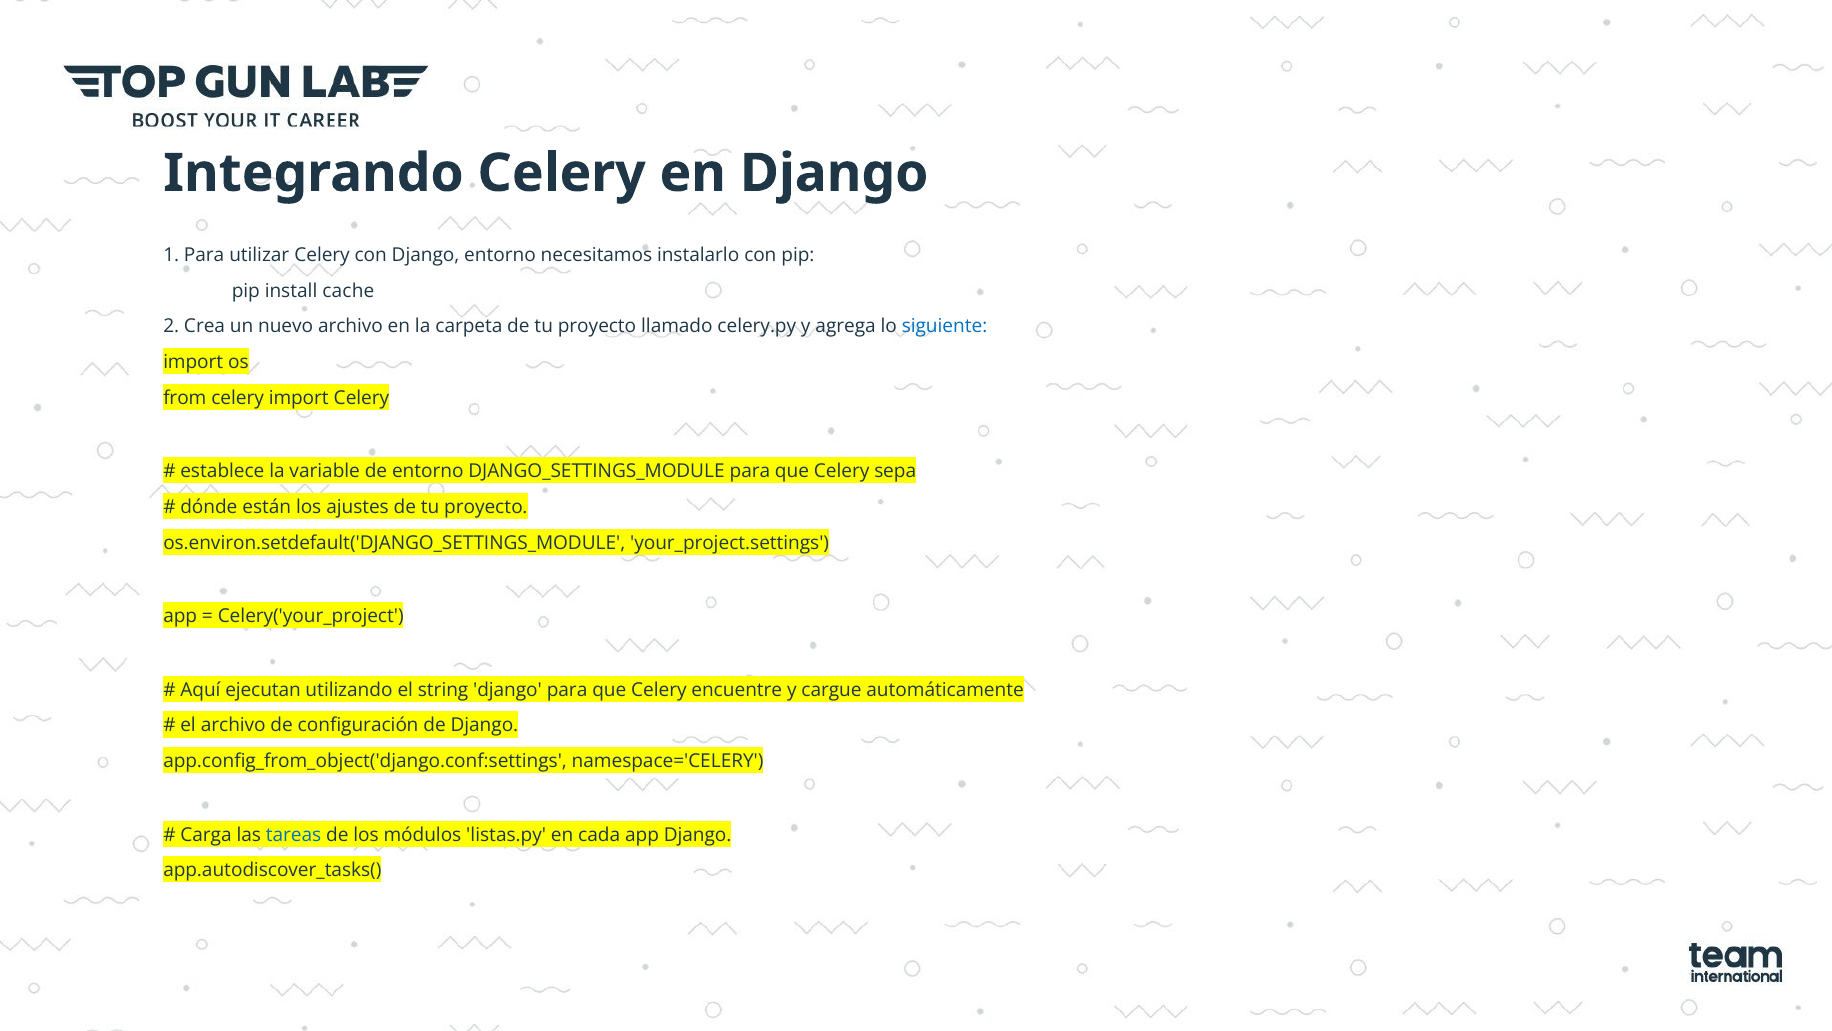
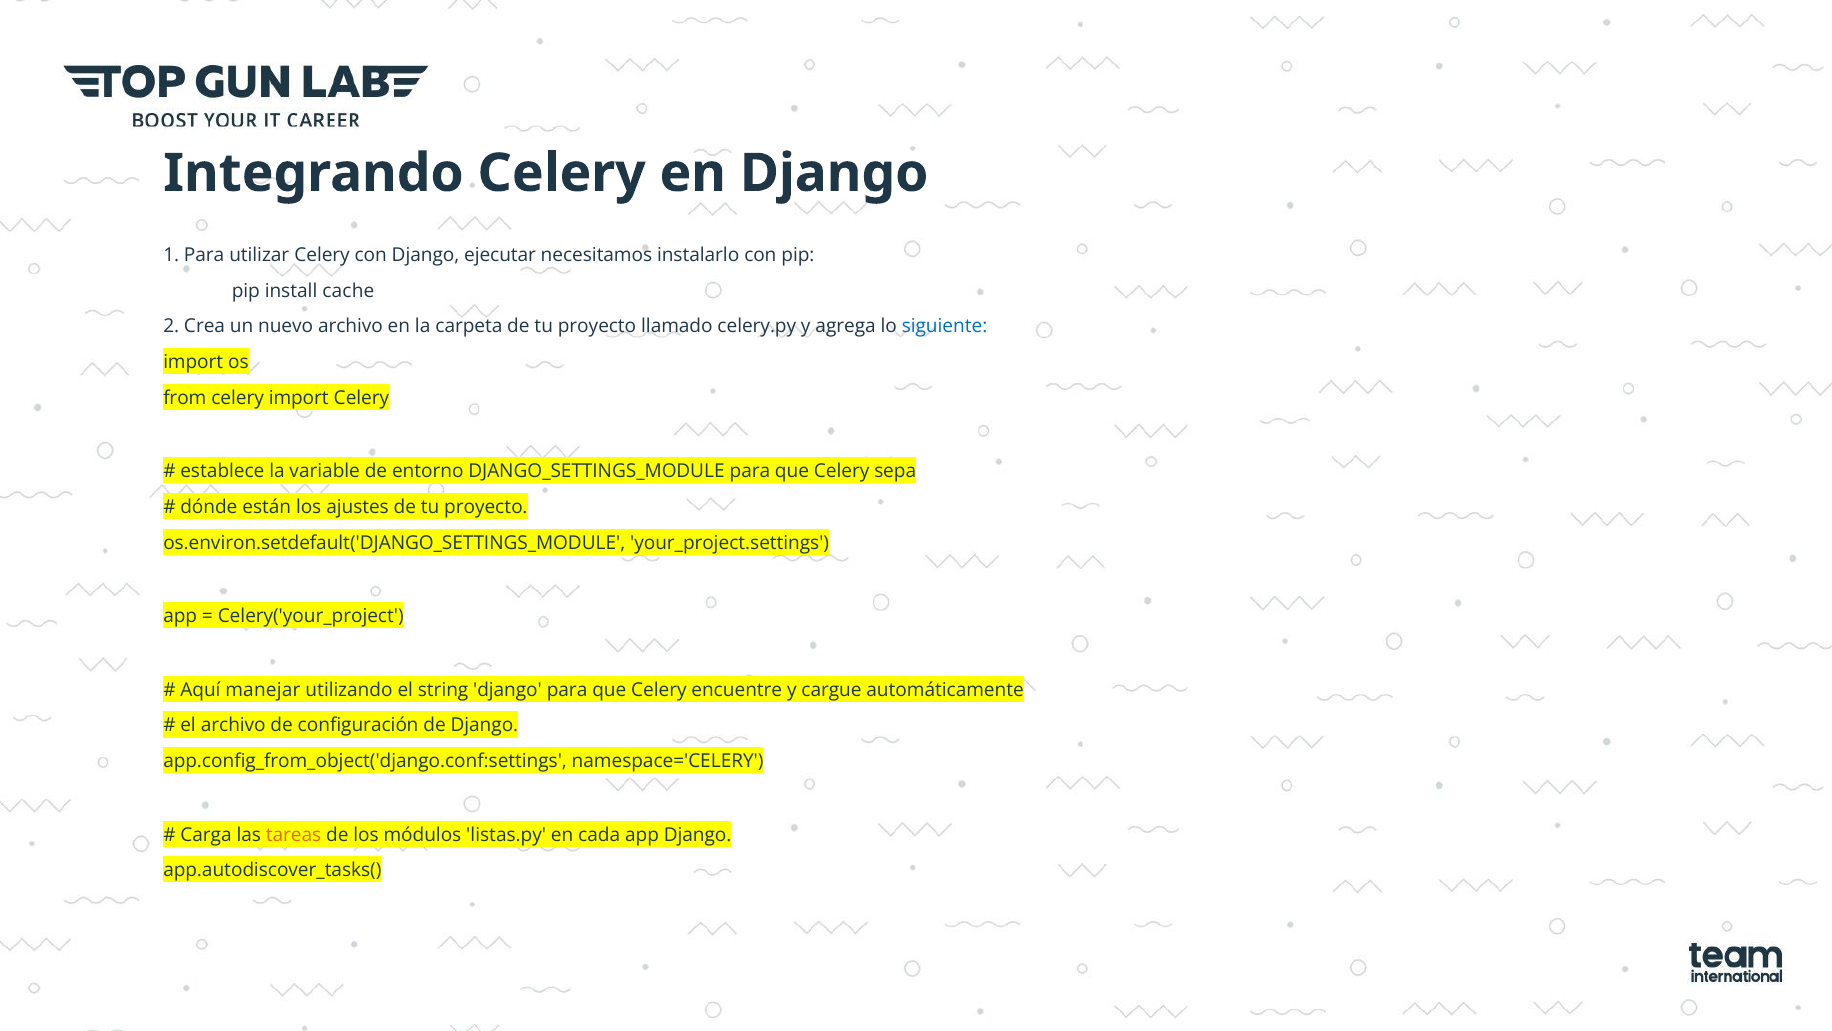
Django entorno: entorno -> ejecutar (500, 255)
ejecutan: ejecutan -> manejar (263, 690)
tareas colour: blue -> orange (294, 834)
